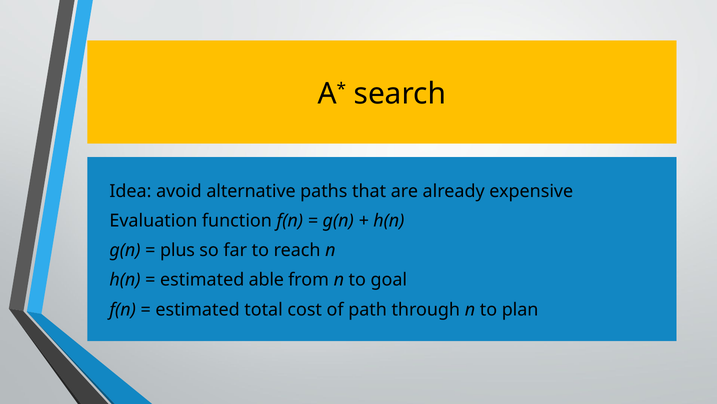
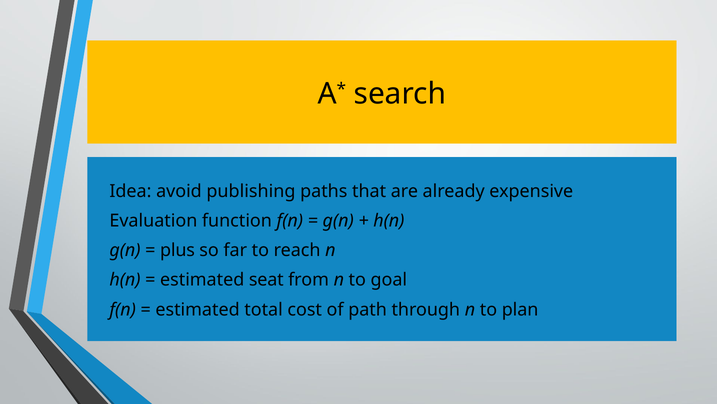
alternative: alternative -> publishing (251, 191)
able: able -> seat (266, 280)
